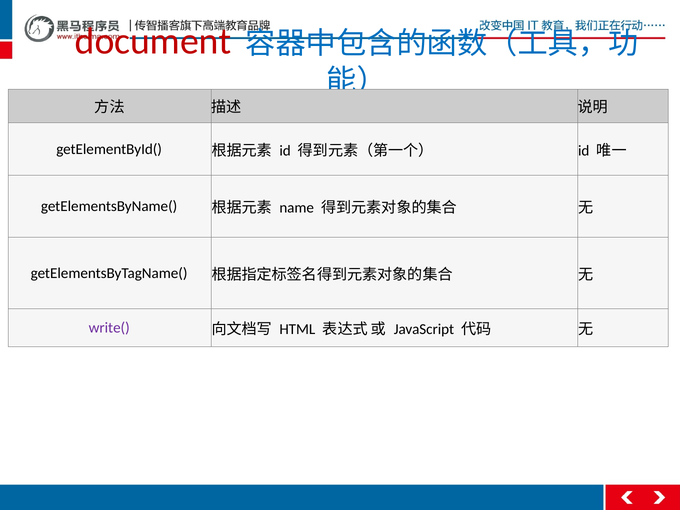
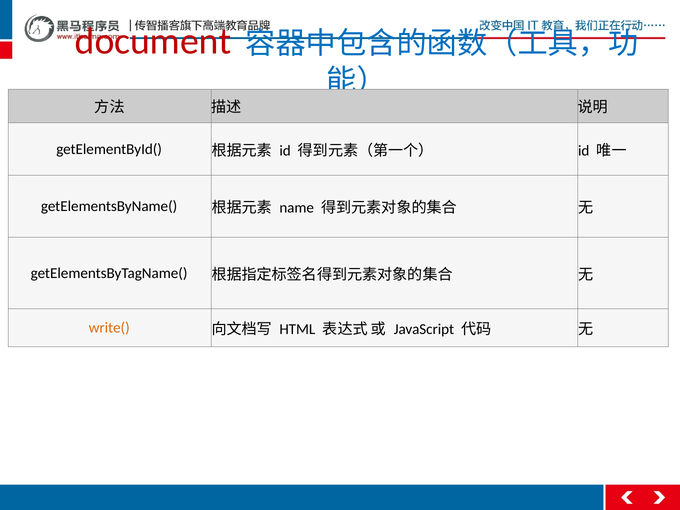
write( colour: purple -> orange (109, 328)
